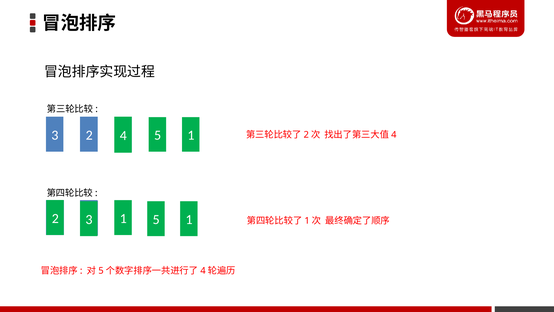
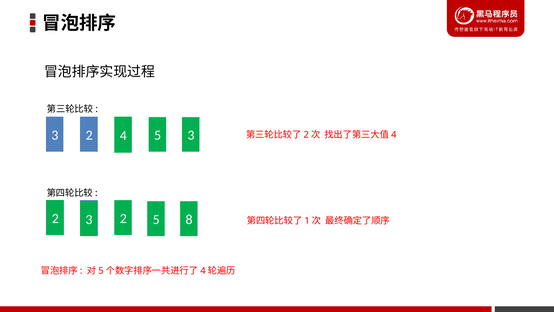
1: 1 -> 3 (191, 135)
1: 1 -> 2 (123, 218)
1: 1 -> 8 (189, 219)
